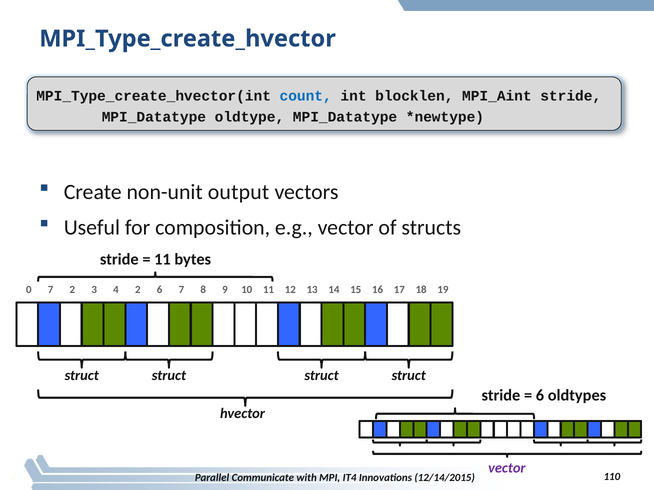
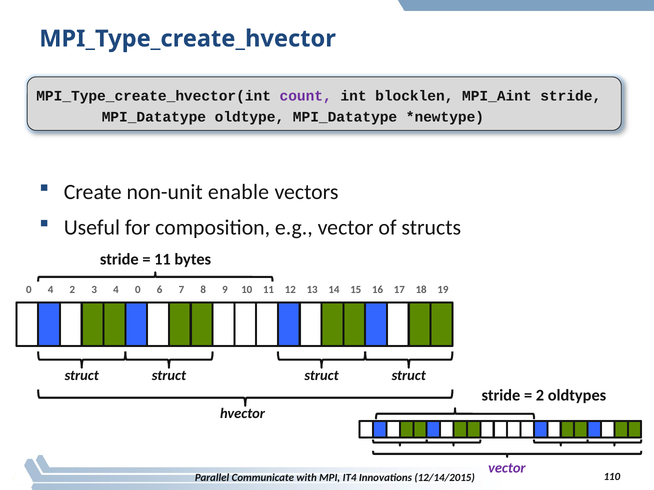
count colour: blue -> purple (306, 96)
output: output -> enable (239, 192)
0 7: 7 -> 4 (51, 290)
4 2: 2 -> 0 (138, 290)
6: 6 -> 2 (540, 396)
